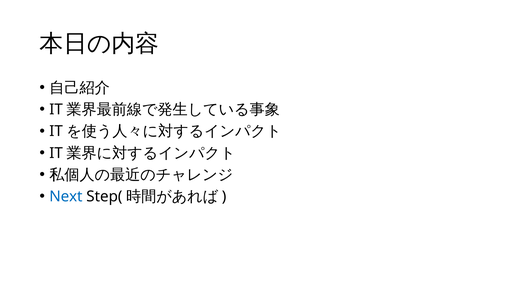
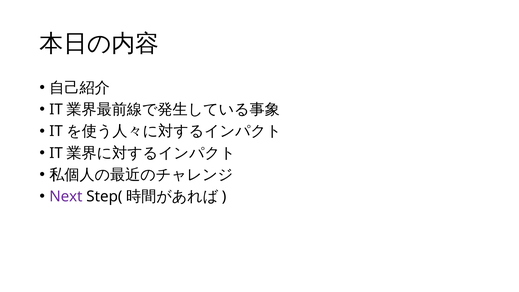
Next colour: blue -> purple (66, 197)
